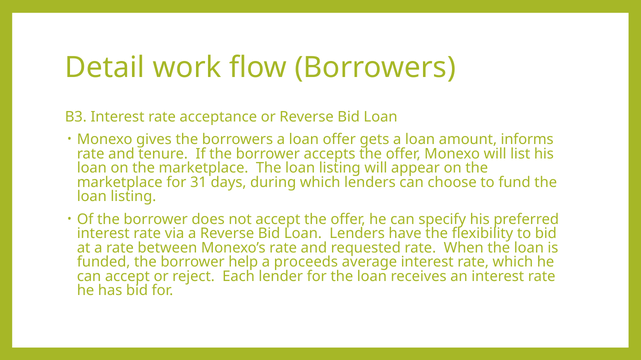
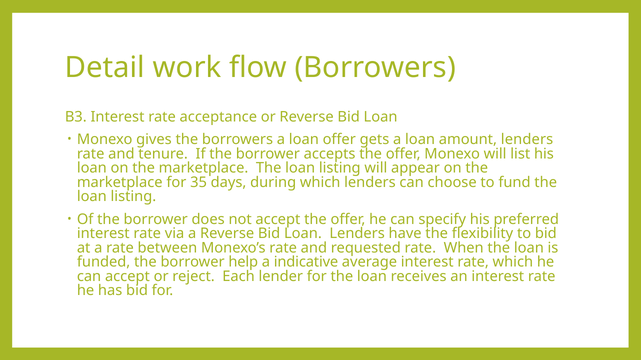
amount informs: informs -> lenders (527, 140)
31: 31 -> 35 (199, 183)
proceeds: proceeds -> indicative (306, 262)
